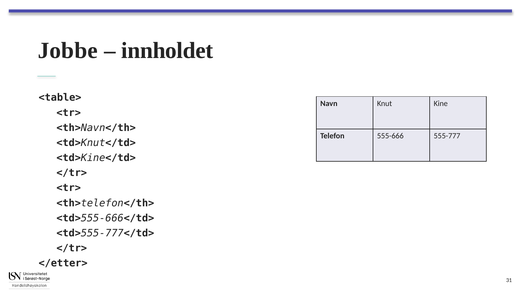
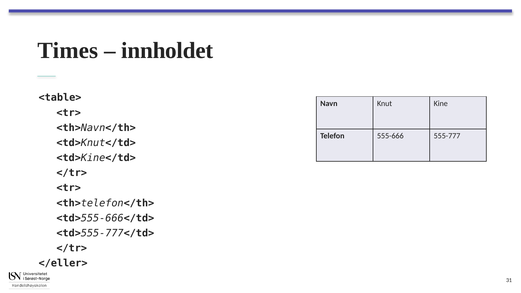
Jobbe: Jobbe -> Times (68, 50)
</etter>: </etter> -> </eller> (63, 263)
